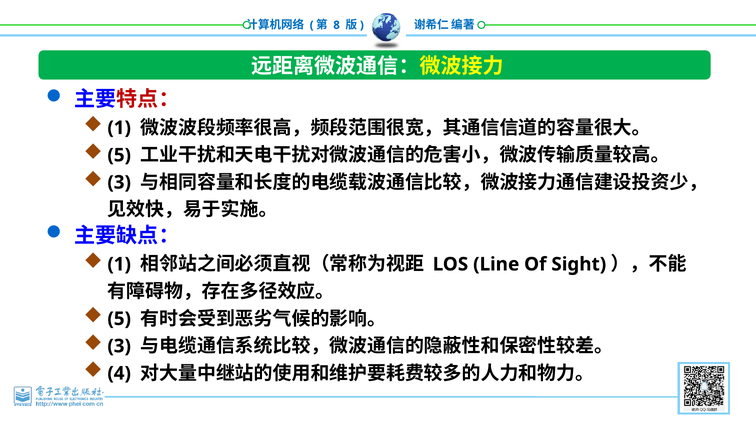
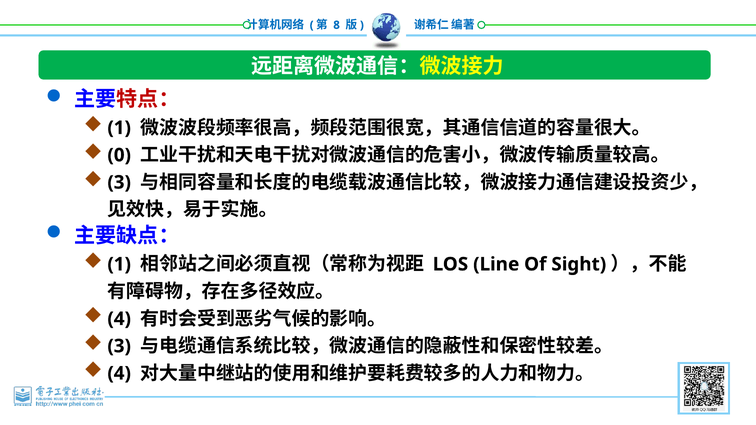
5: 5 -> 0 (119, 155)
5: 5 -> 4 (119, 319)
